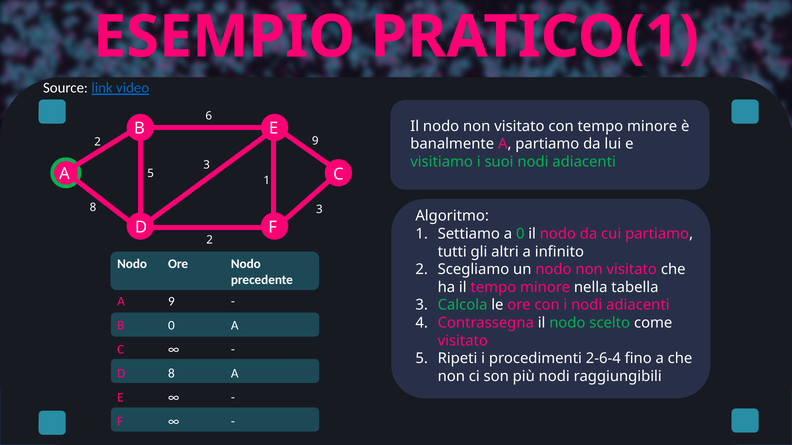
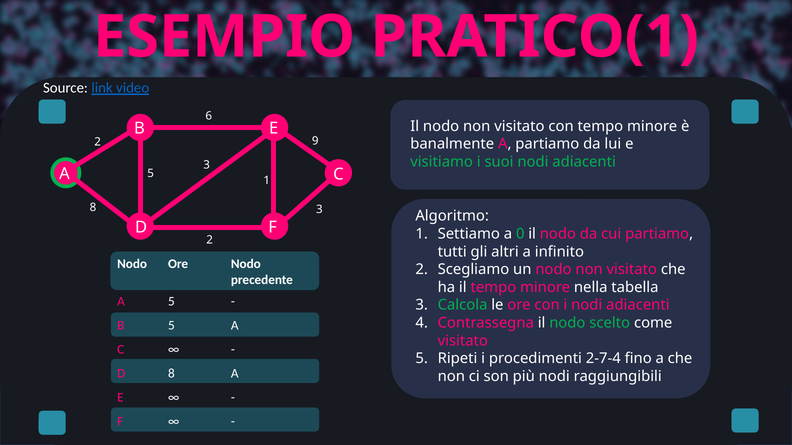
A 9: 9 -> 5 (171, 302)
B 0: 0 -> 5 (171, 326)
2-6-4: 2-6-4 -> 2-7-4 (603, 359)
